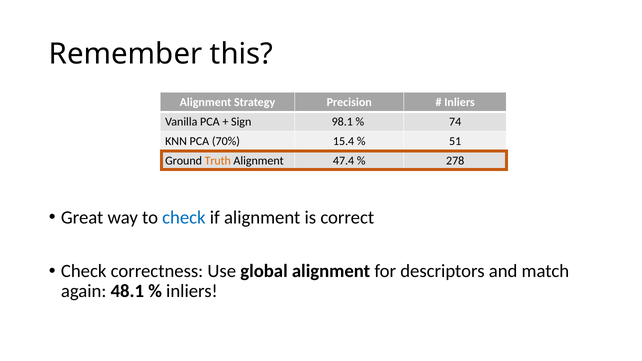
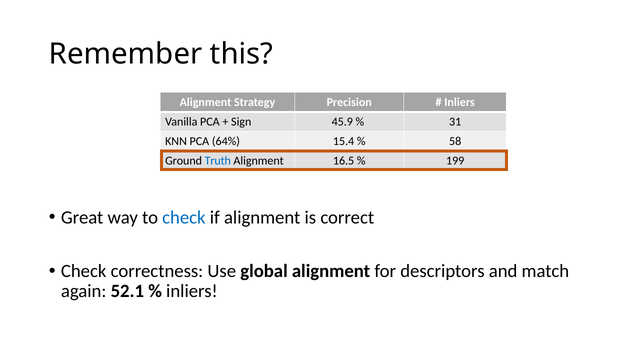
98.1: 98.1 -> 45.9 (342, 122)
74: 74 -> 31 (455, 122)
70%: 70% -> 64% (226, 141)
51: 51 -> 58 (455, 141)
Truth colour: orange -> blue (218, 161)
47.4: 47.4 -> 16.5 (344, 161)
278: 278 -> 199 (455, 161)
48.1: 48.1 -> 52.1 (127, 291)
